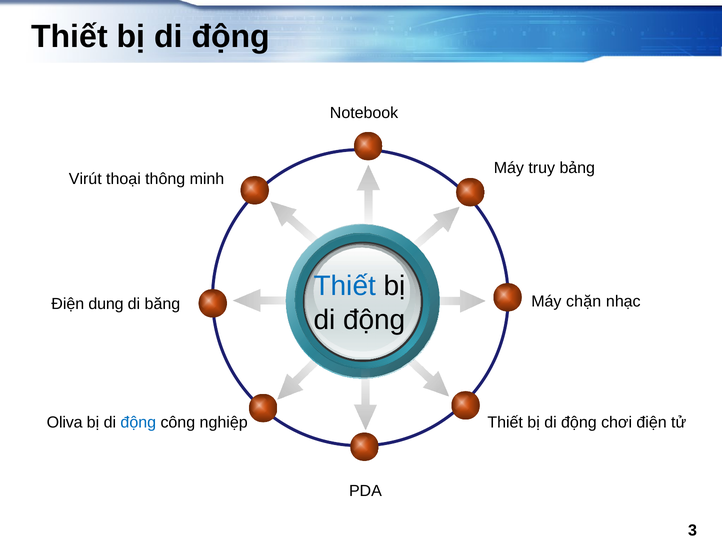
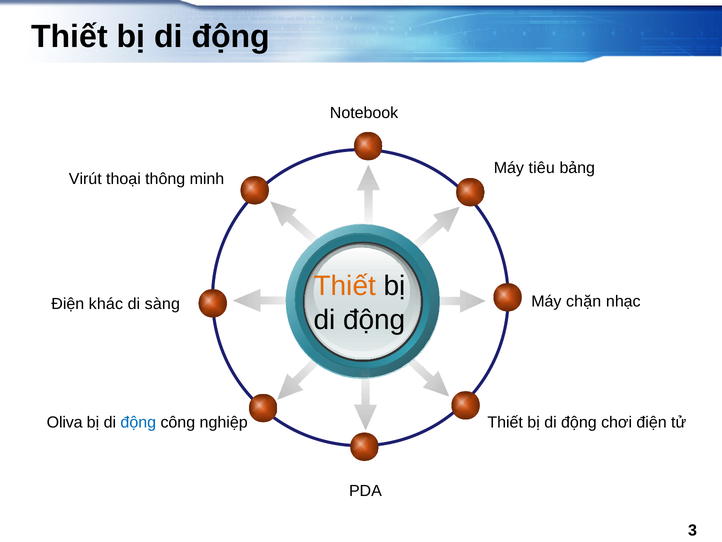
truy: truy -> tiêu (542, 168)
Thiết colour: blue -> orange (345, 286)
dung: dung -> khác (106, 303)
băng: băng -> sàng (162, 303)
